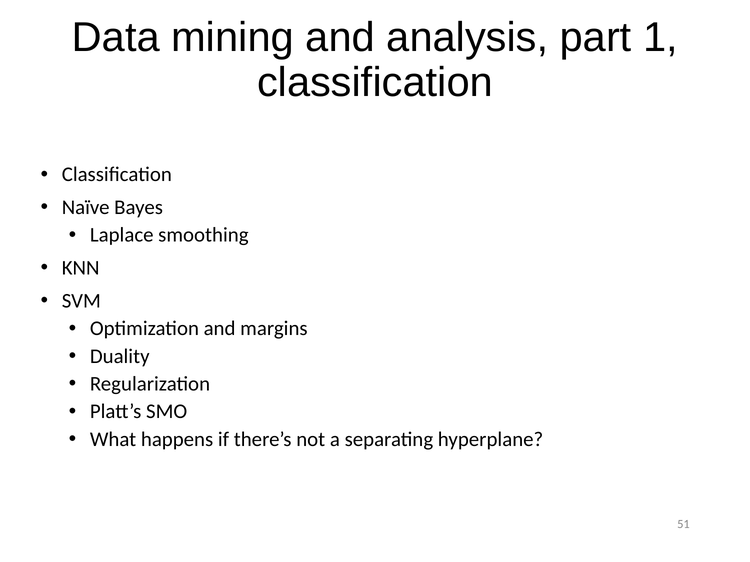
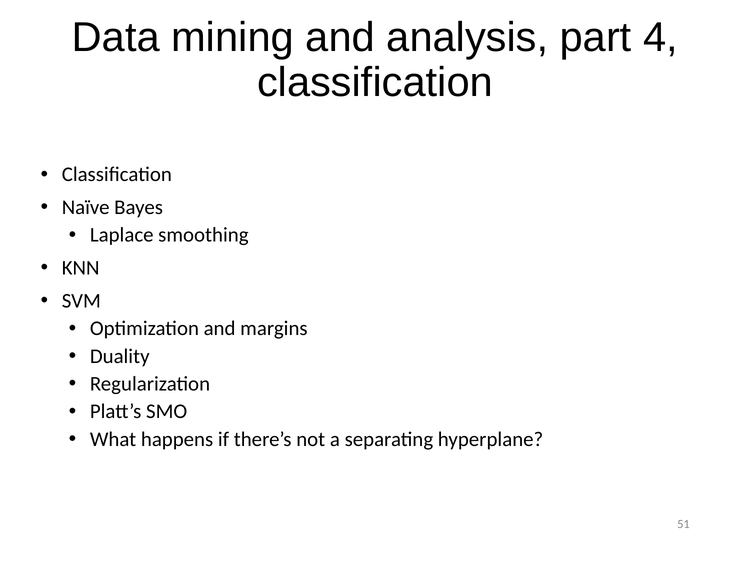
1: 1 -> 4 (660, 37)
